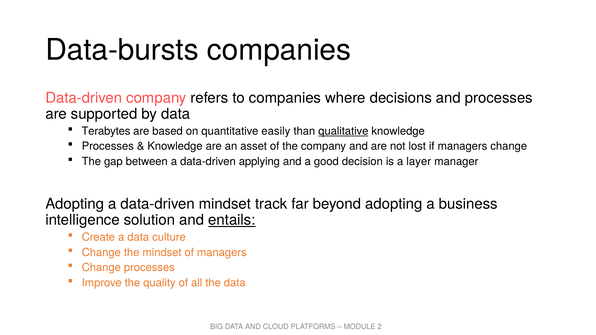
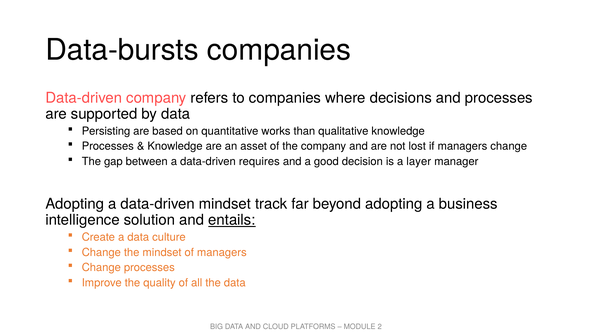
Terabytes: Terabytes -> Persisting (106, 131)
easily: easily -> works (276, 131)
qualitative underline: present -> none (343, 131)
applying: applying -> requires (259, 162)
